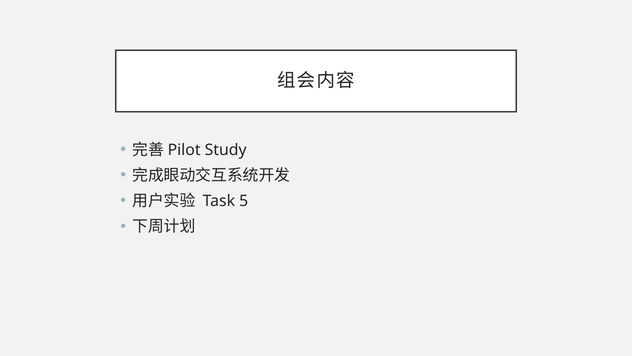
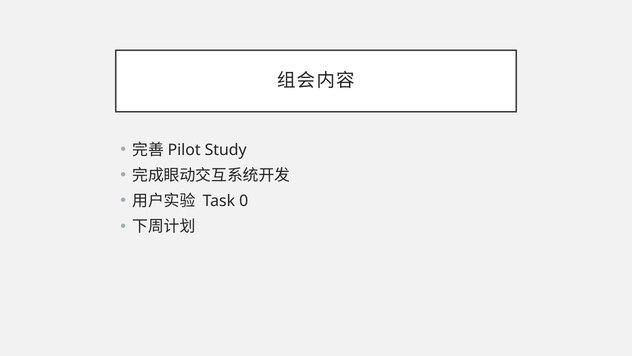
5: 5 -> 0 (244, 201)
